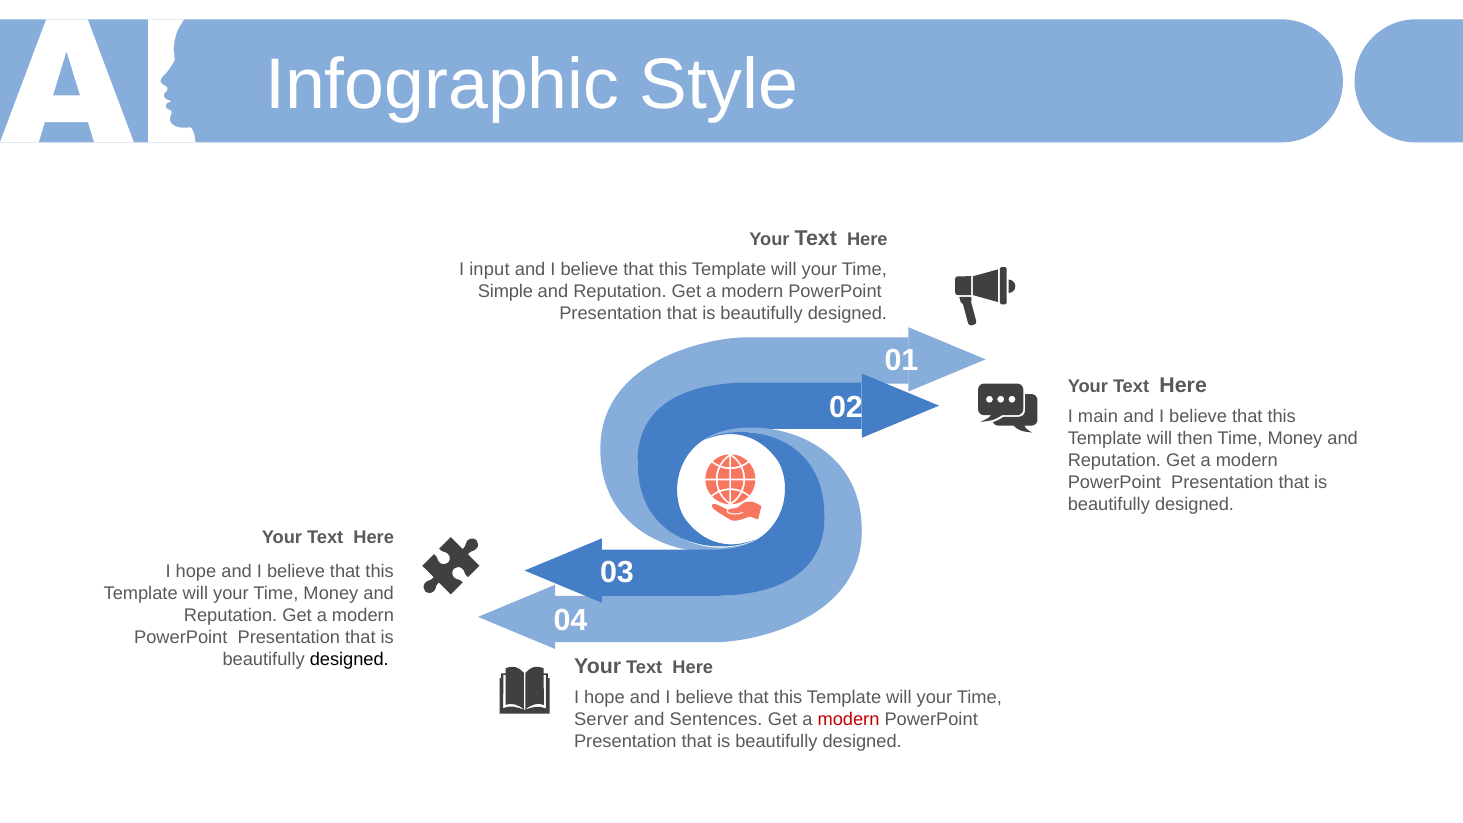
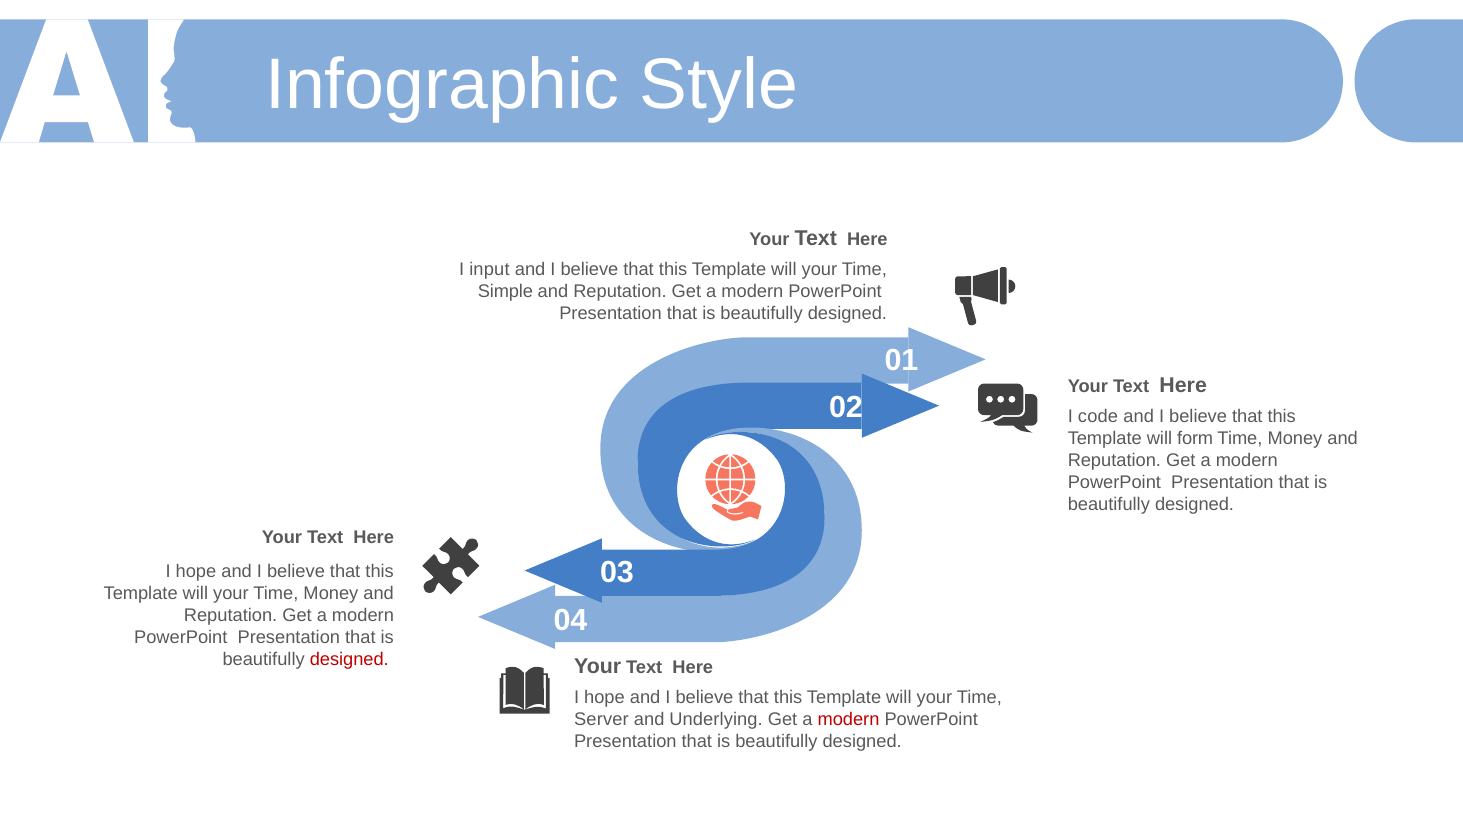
main: main -> code (1098, 416)
then: then -> form (1195, 438)
designed colour: black -> red (349, 659)
Sentences: Sentences -> Underlying (716, 719)
